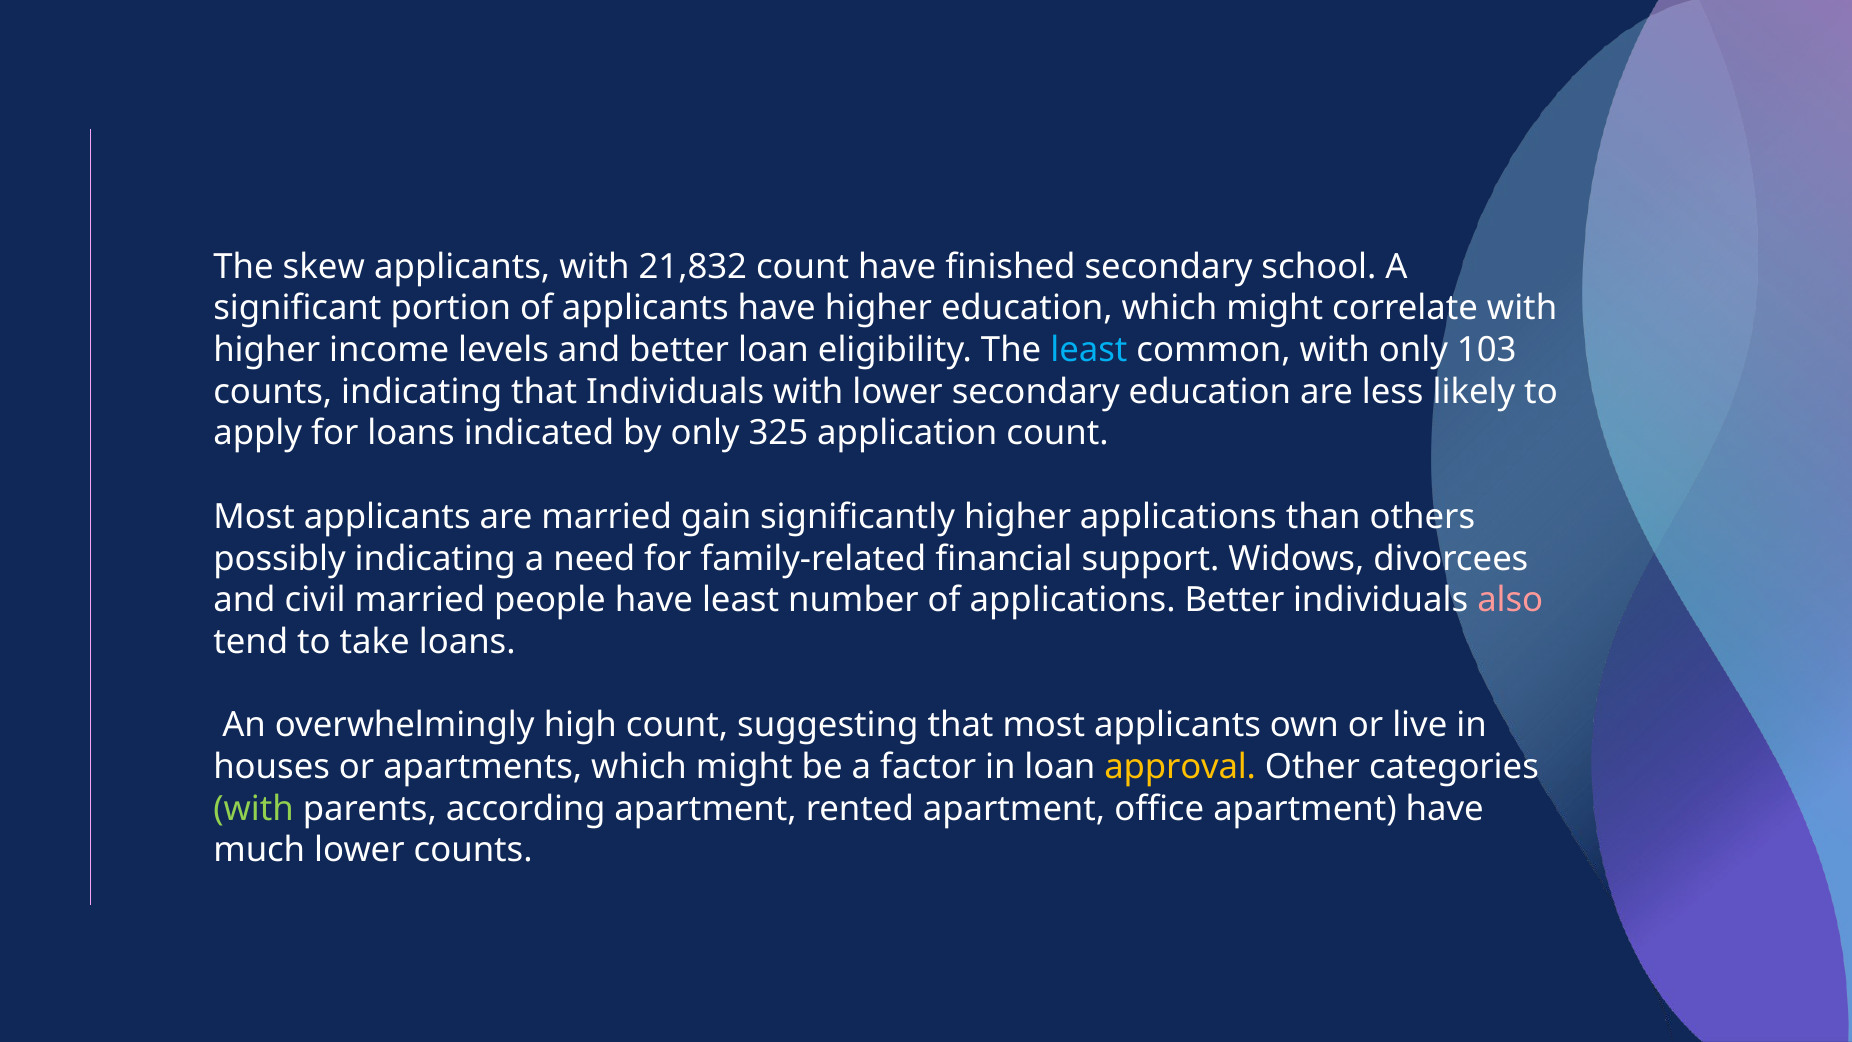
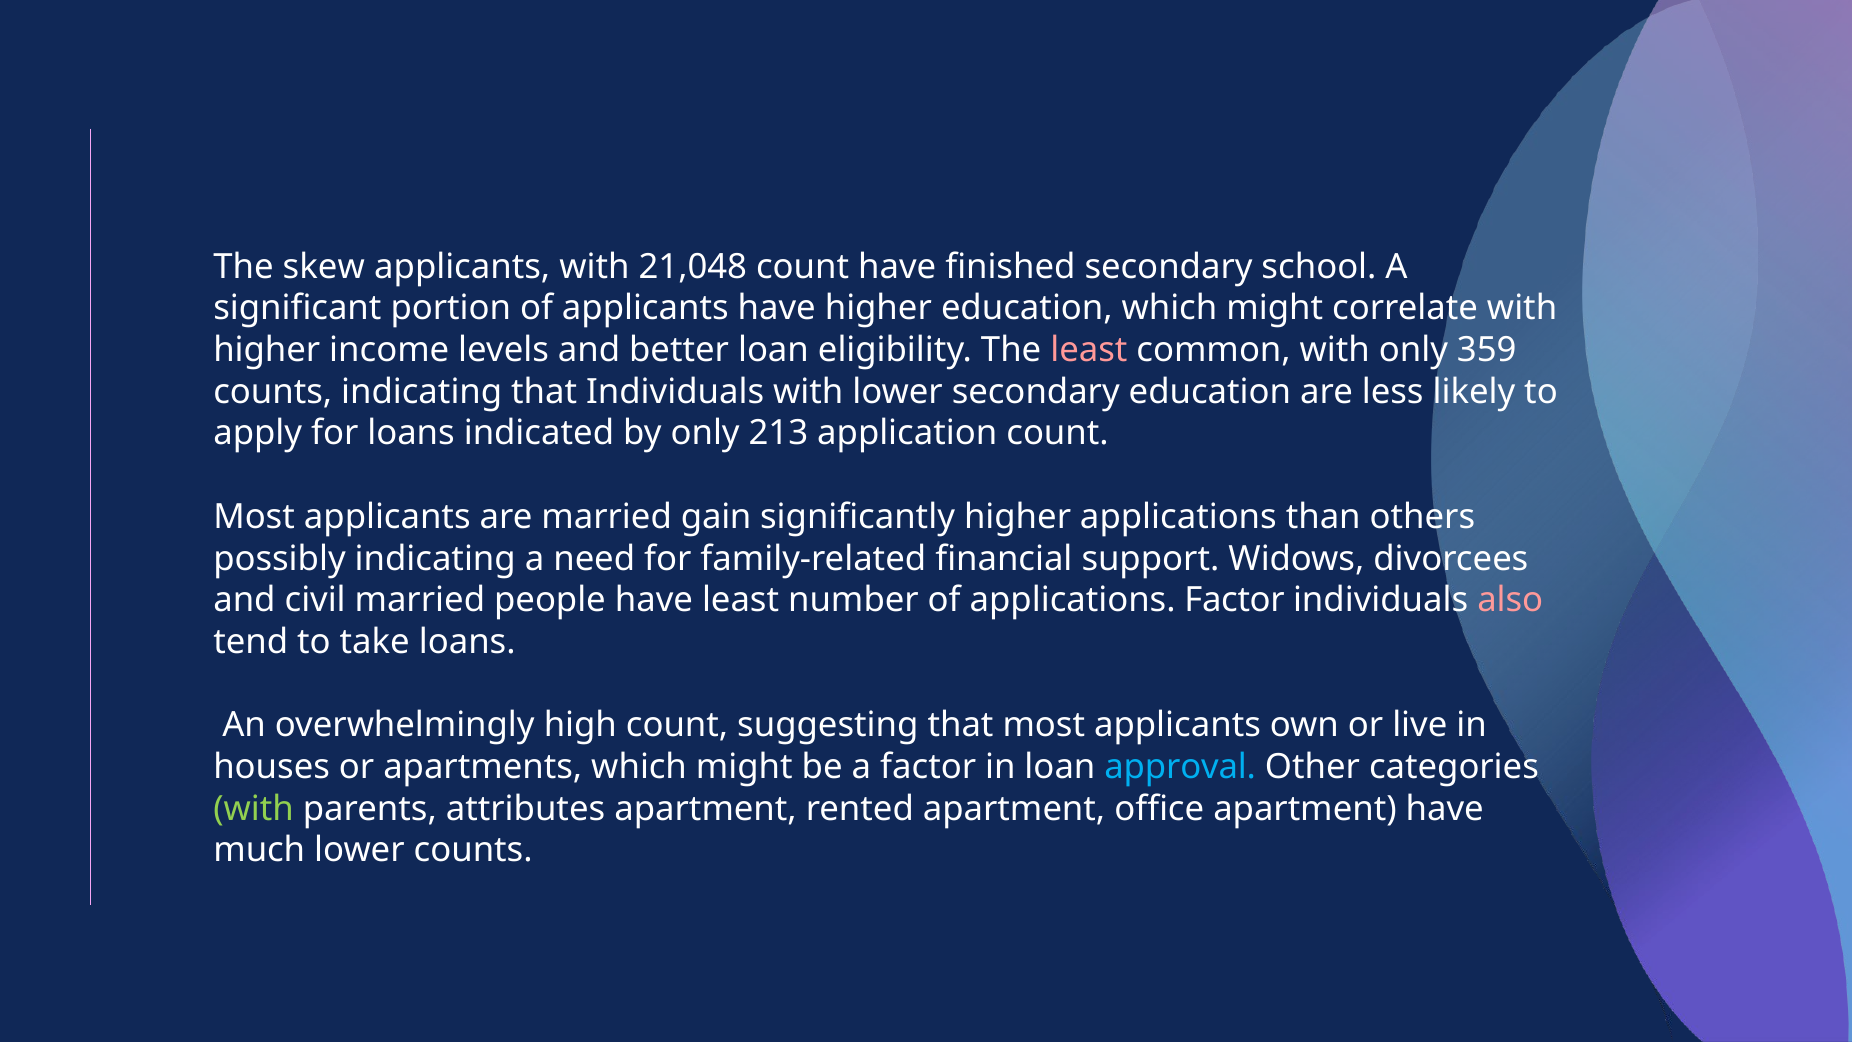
21,832: 21,832 -> 21,048 (693, 267)
least colour: light blue -> pink (1089, 350)
103: 103 -> 359 (1487, 350)
325: 325 -> 213 (778, 433)
applications Better: Better -> Factor (1235, 600)
approval colour: yellow -> light blue (1180, 767)
according: according -> attributes (526, 808)
